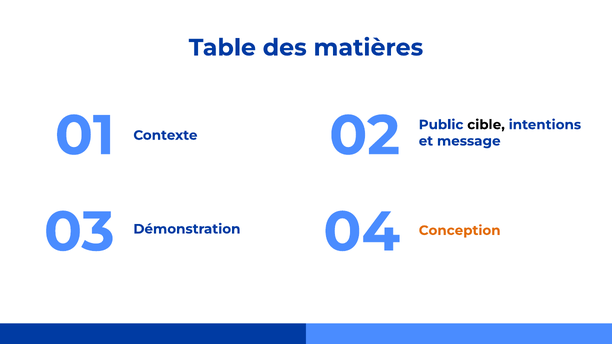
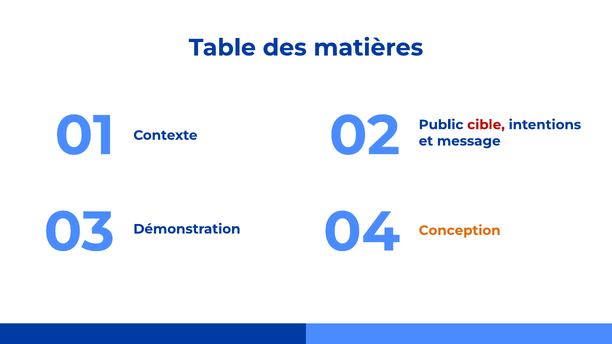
cible colour: black -> red (486, 125)
